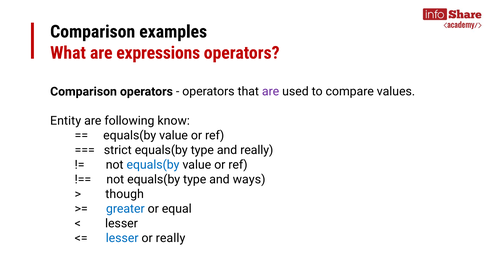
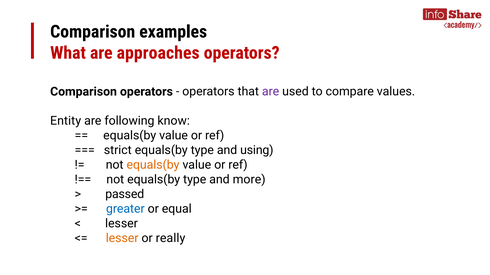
expressions: expressions -> approaches (158, 53)
and really: really -> using (257, 151)
equals(by colour: blue -> orange (153, 165)
ways: ways -> more (249, 180)
though: though -> passed (125, 195)
lesser colour: blue -> orange (122, 239)
